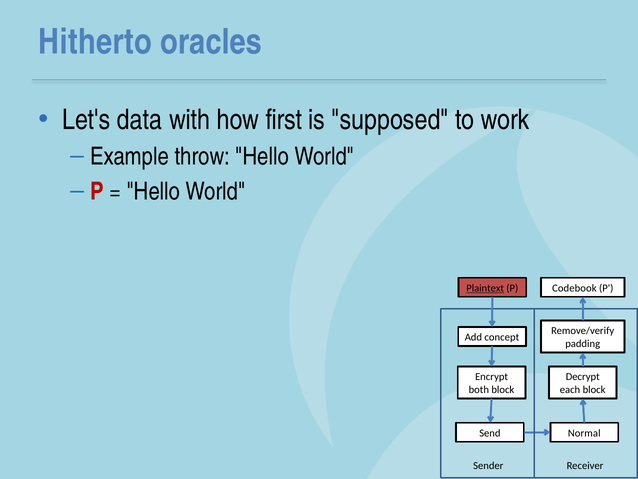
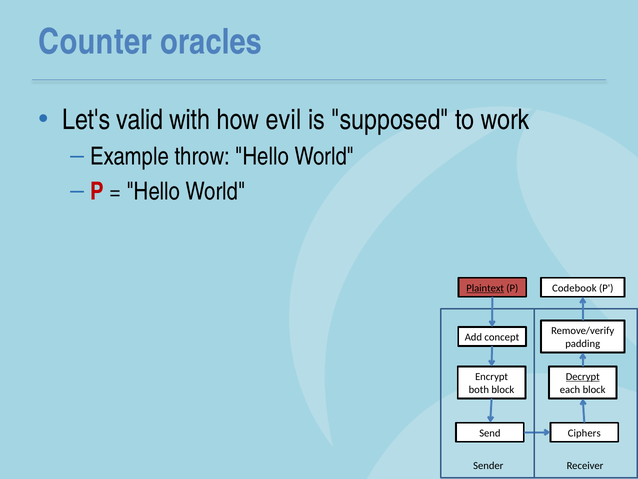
Hitherto: Hitherto -> Counter (95, 42)
data: data -> valid (140, 120)
first: first -> evil (284, 120)
Decrypt underline: none -> present (583, 376)
Normal: Normal -> Ciphers (584, 433)
